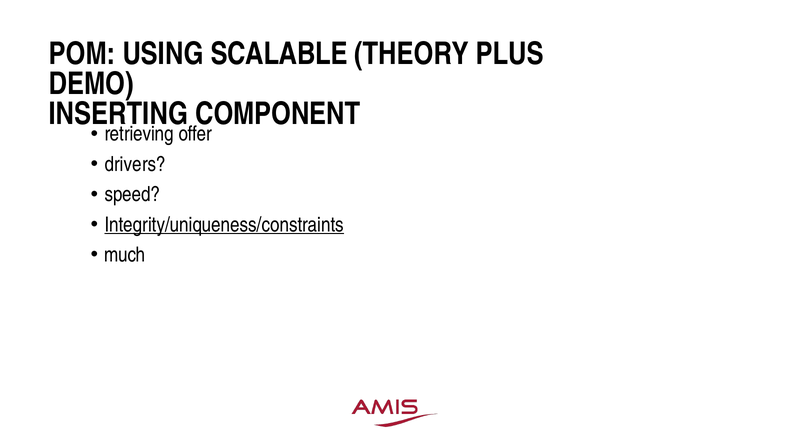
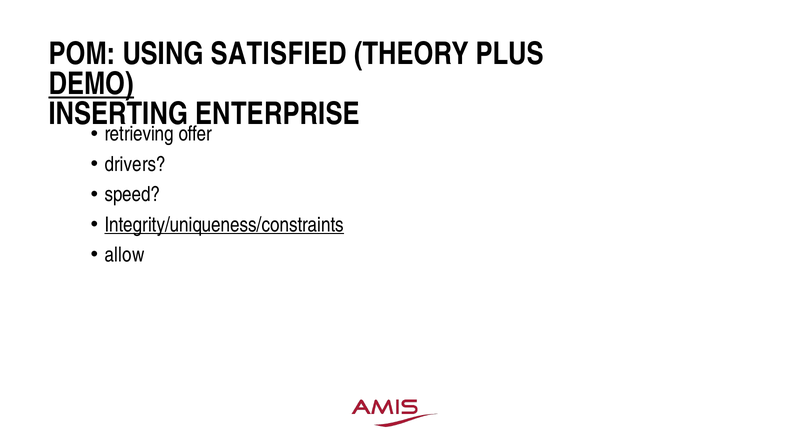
SCALABLE: SCALABLE -> SATISFIED (279, 54)
DEMO underline: none -> present (91, 84)
COMPONENT: COMPONENT -> ENTERPRISE (278, 114)
much: much -> allow (125, 255)
